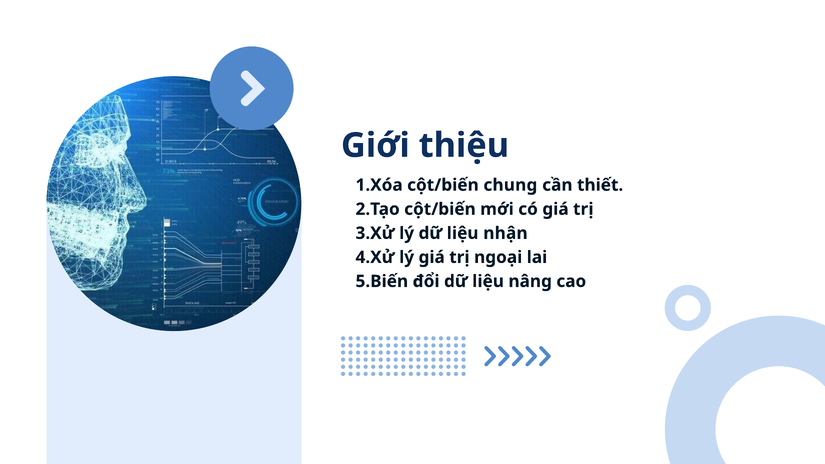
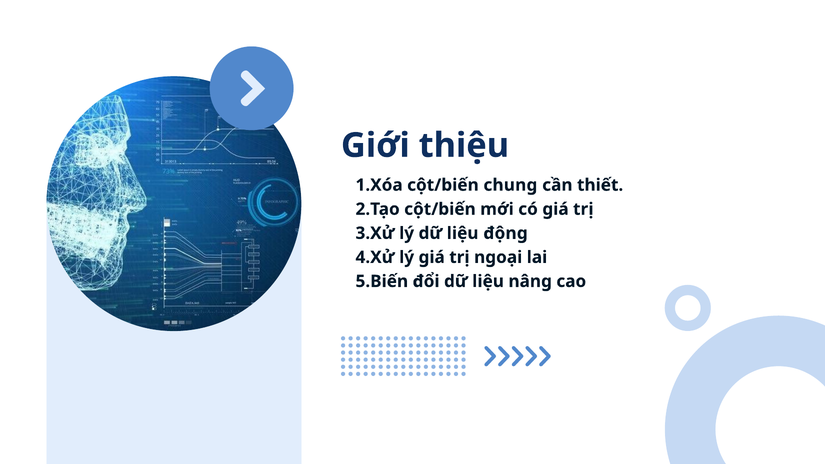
nhận: nhận -> động (505, 233)
